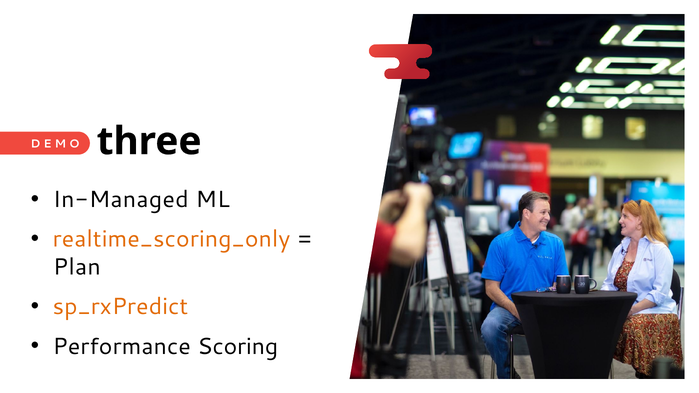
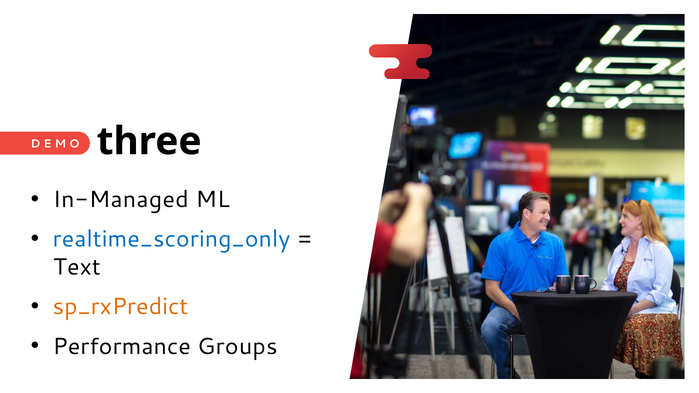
realtime_scoring_only colour: orange -> blue (172, 239)
Plan: Plan -> Text (77, 267)
Scoring: Scoring -> Groups (237, 347)
